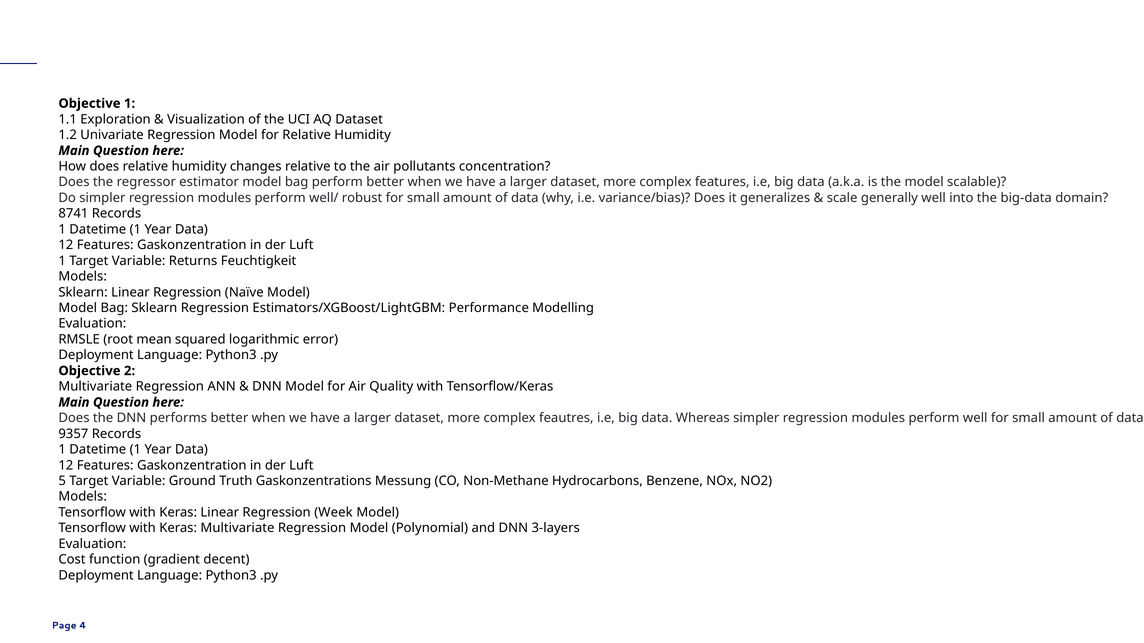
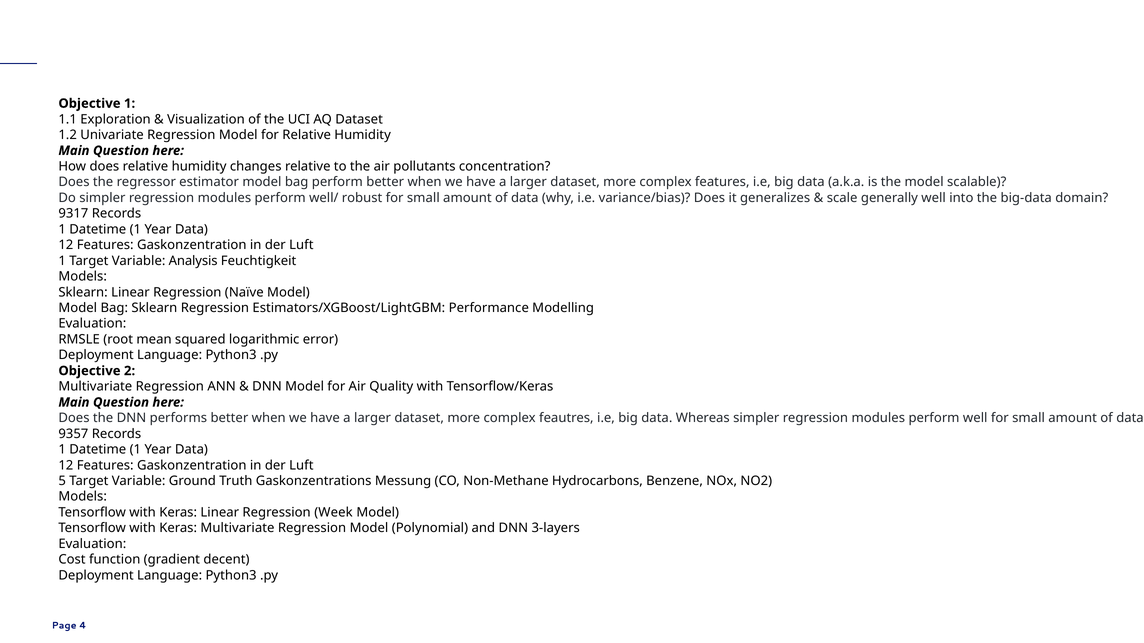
8741: 8741 -> 9317 (73, 214)
Returns: Returns -> Analysis (193, 261)
